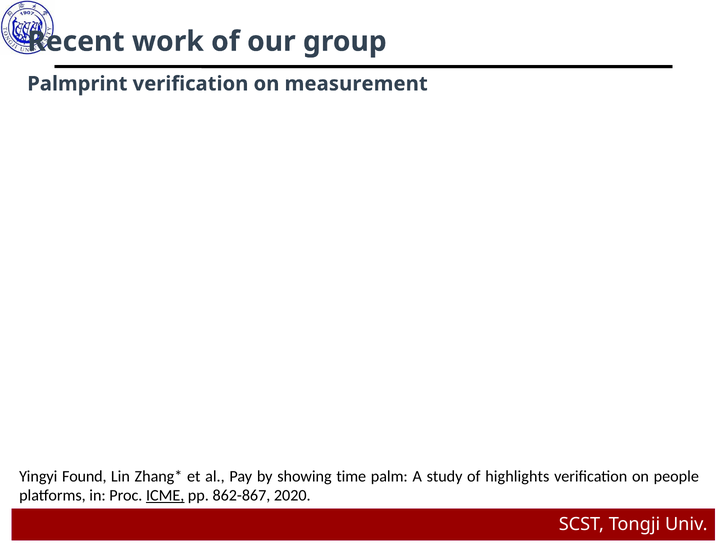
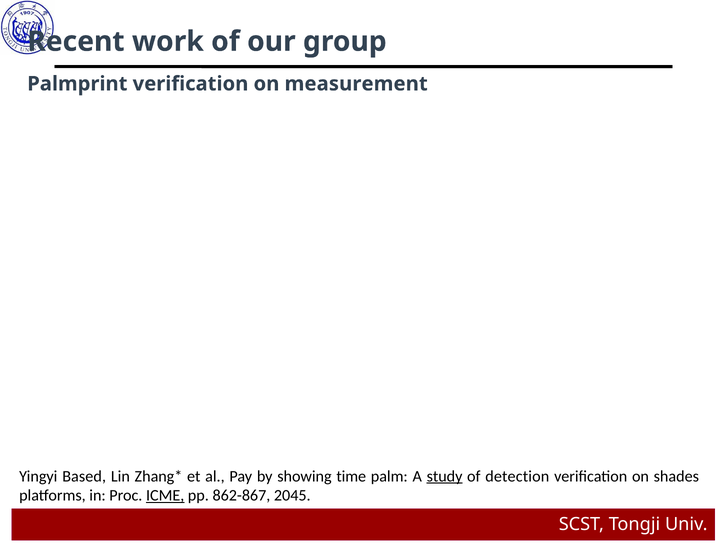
Found: Found -> Based (84, 476)
study underline: none -> present (445, 476)
highlights: highlights -> detection (517, 476)
people: people -> shades (676, 476)
2020: 2020 -> 2045 (292, 496)
